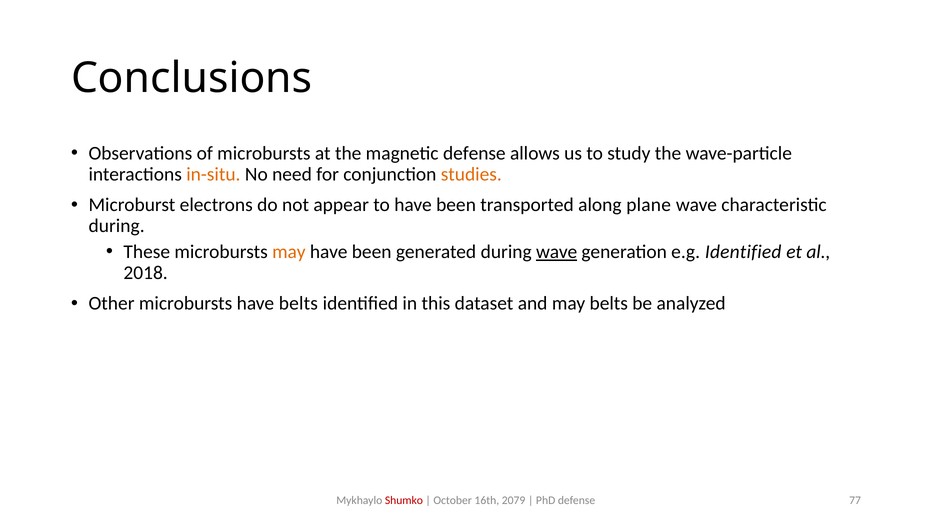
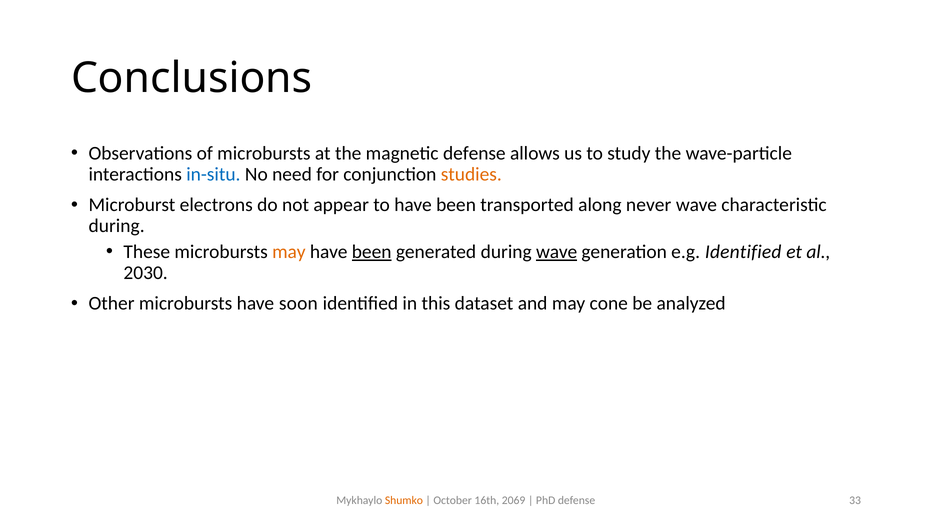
in-situ colour: orange -> blue (213, 174)
plane: plane -> never (649, 205)
been underline: none -> present (372, 252)
2018: 2018 -> 2030 (146, 273)
have belts: belts -> soon (298, 304)
may belts: belts -> cone (609, 304)
Shumko colour: red -> orange (404, 501)
2079: 2079 -> 2069 (514, 501)
77: 77 -> 33 (855, 501)
